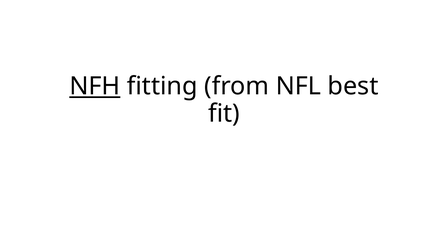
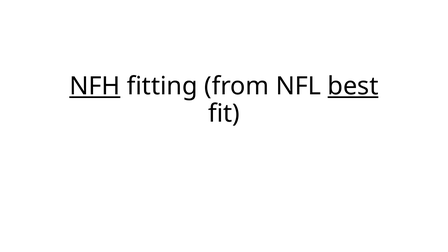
best underline: none -> present (353, 86)
